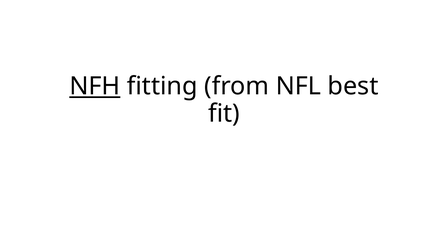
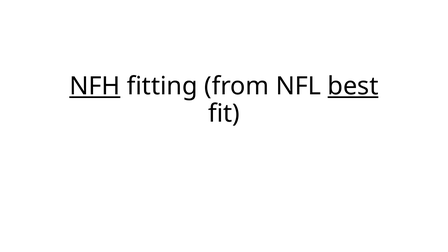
best underline: none -> present (353, 86)
